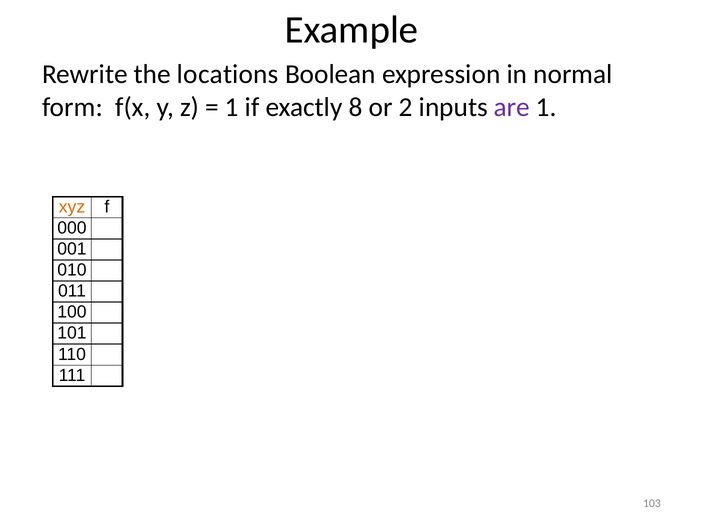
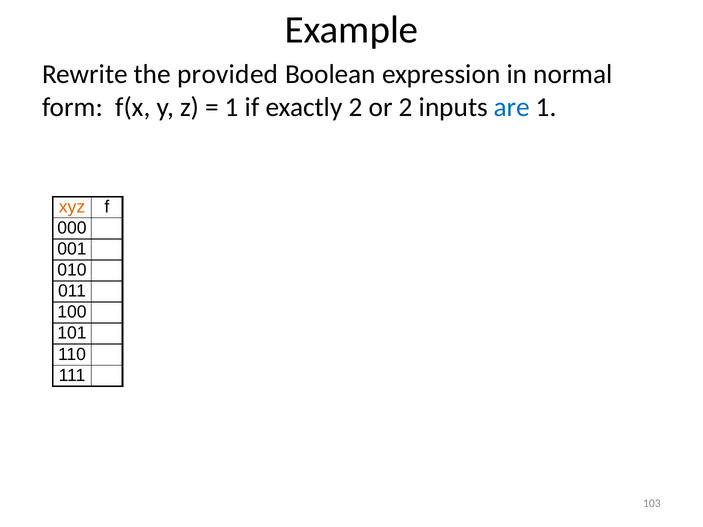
locations: locations -> provided (228, 75)
exactly 8: 8 -> 2 (356, 107)
are colour: purple -> blue (512, 107)
